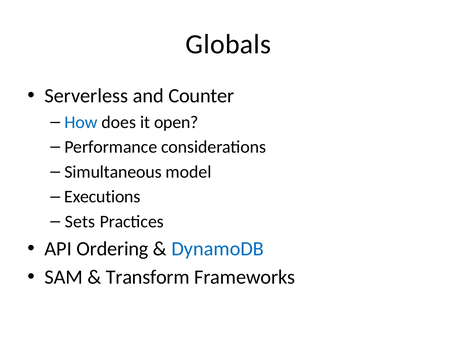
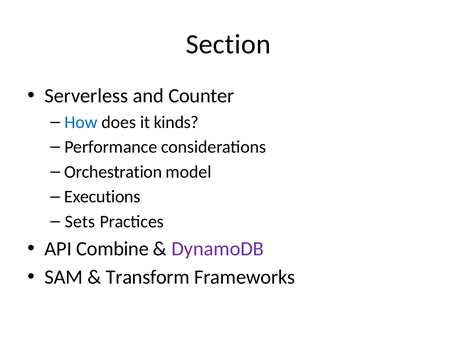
Globals: Globals -> Section (228, 44)
open: open -> kinds (176, 122)
Simultaneous: Simultaneous -> Orchestration (113, 172)
Ordering: Ordering -> Combine (113, 249)
DynamoDB colour: blue -> purple (218, 249)
